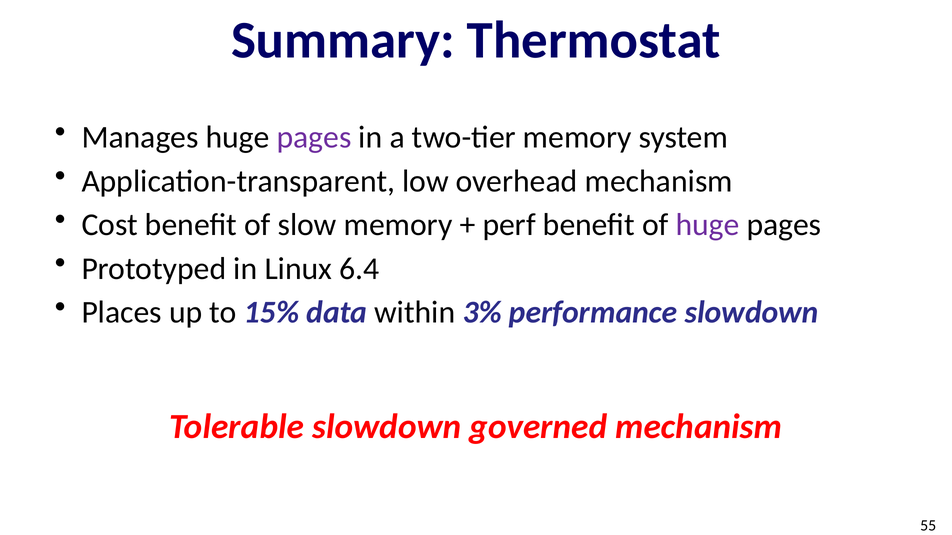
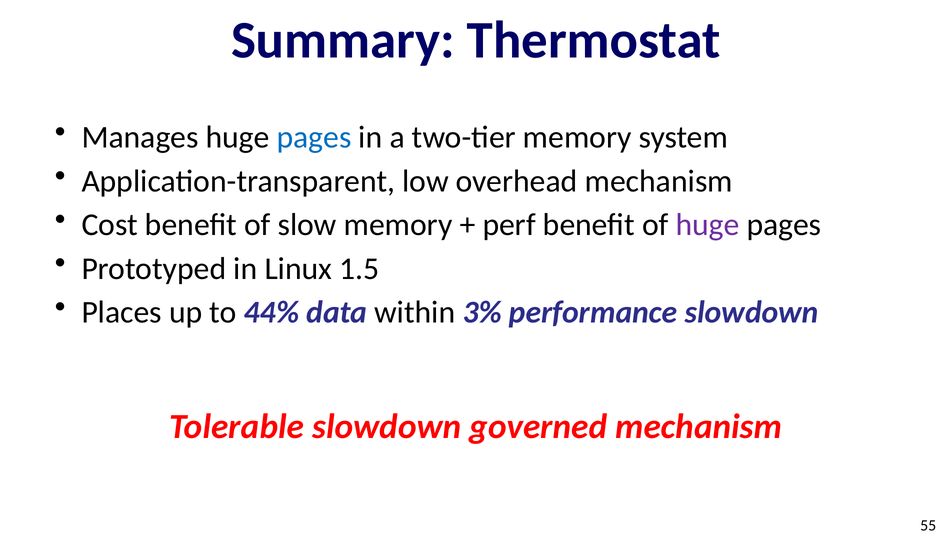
pages colour: purple -> blue (314, 138)
6.4: 6.4 -> 1.5 (359, 269)
15%: 15% -> 44% (272, 313)
